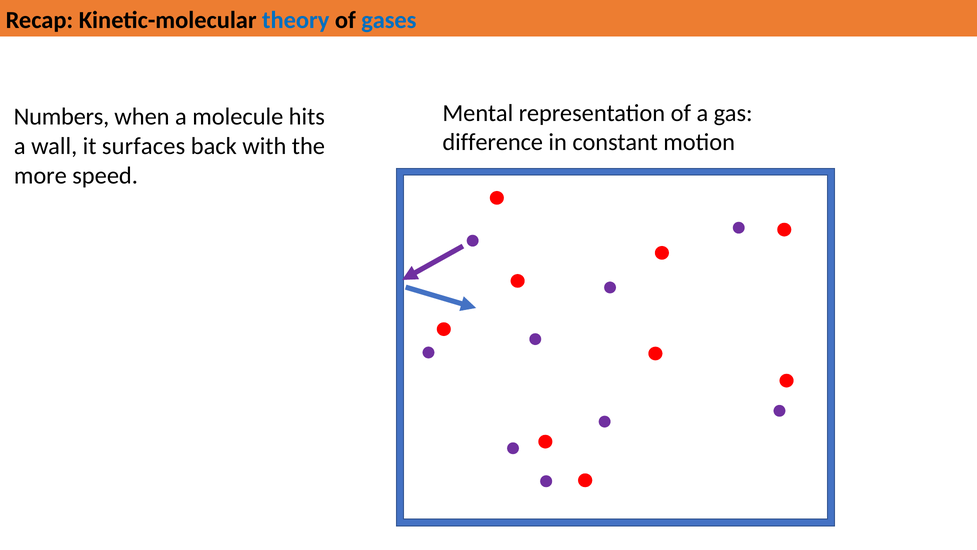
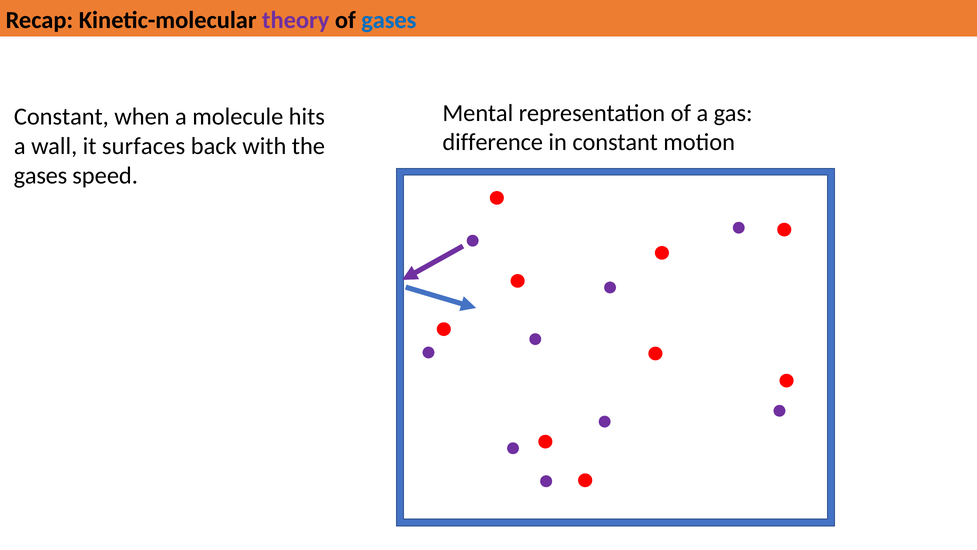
theory colour: blue -> purple (296, 20)
Numbers: Numbers -> Constant (61, 117)
more: more -> gases (40, 175)
